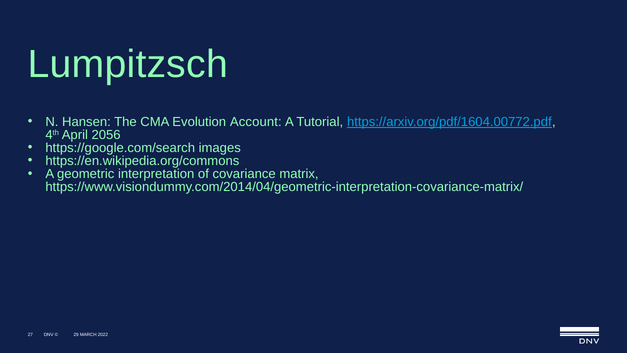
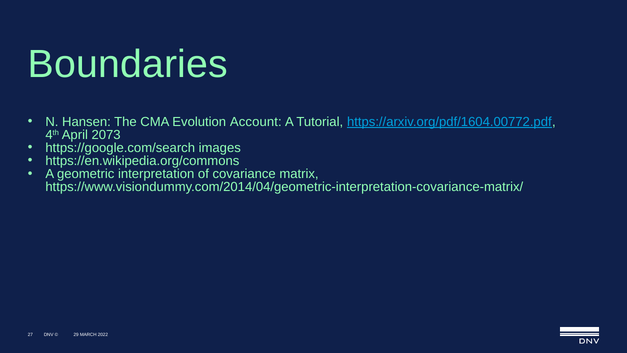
Lumpitzsch: Lumpitzsch -> Boundaries (128, 64)
2056: 2056 -> 2073 (106, 135)
